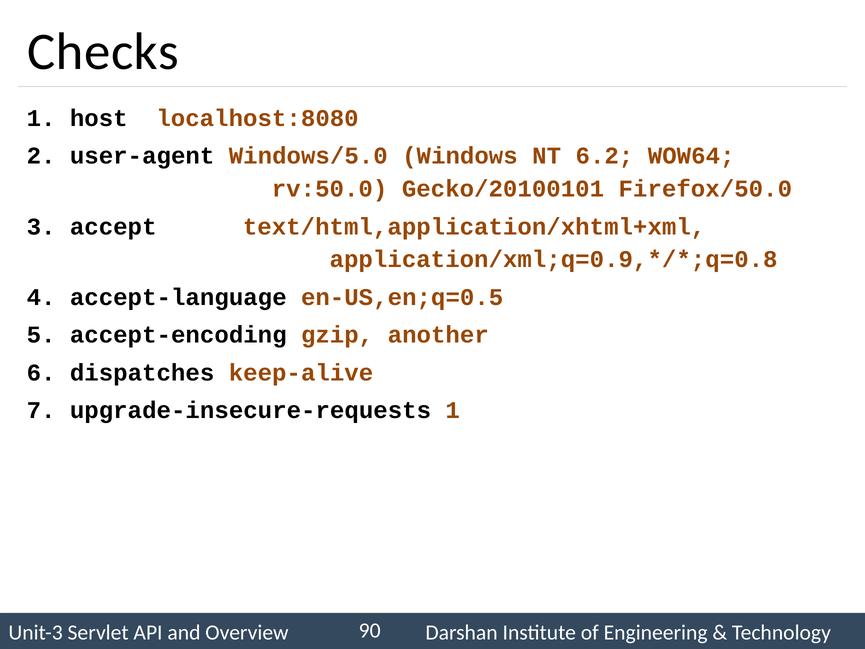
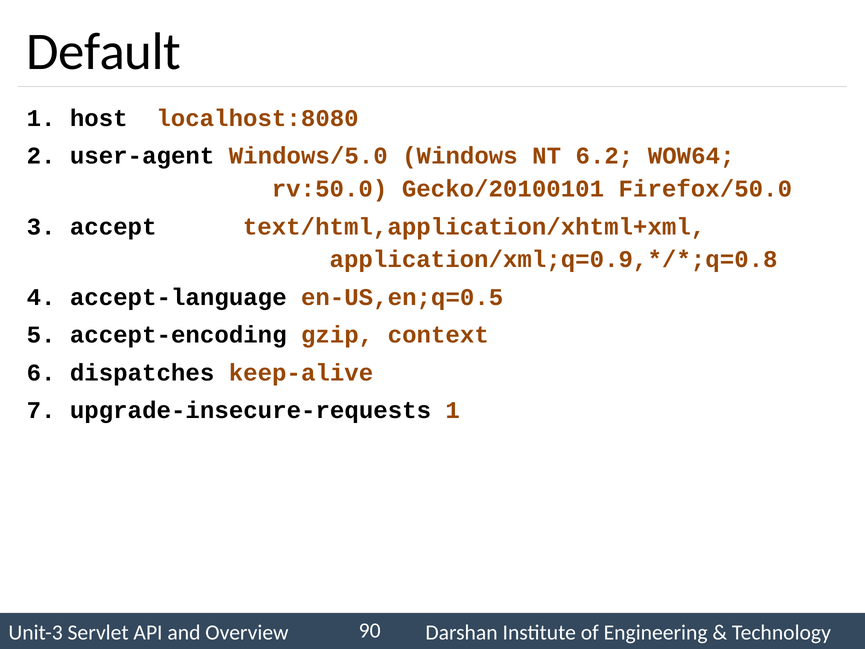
Checks: Checks -> Default (104, 52)
another: another -> context (438, 335)
